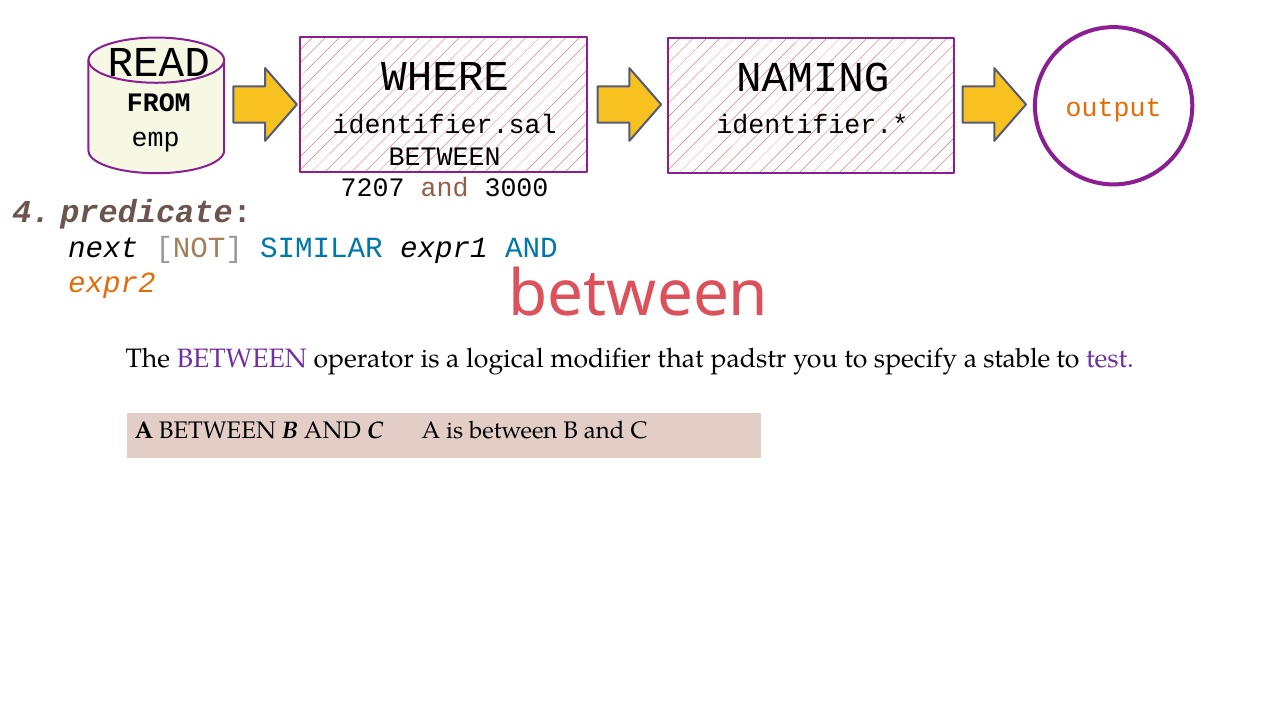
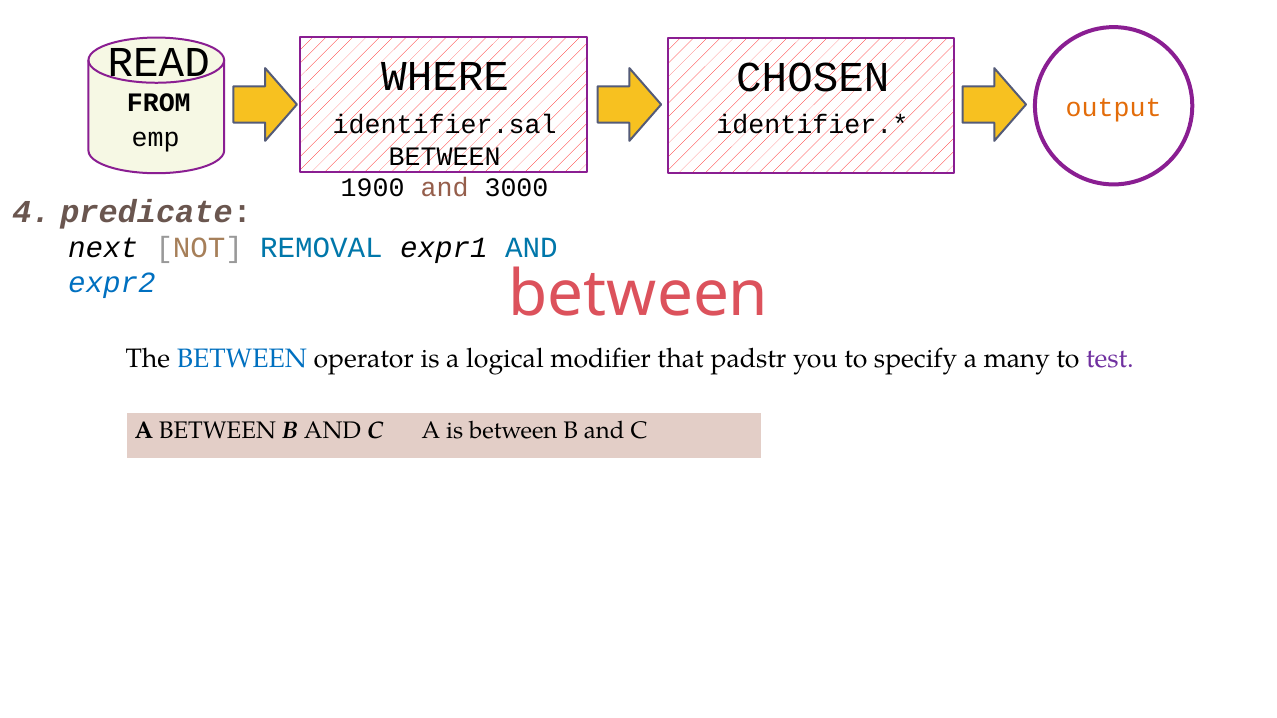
NAMING: NAMING -> CHOSEN (813, 77)
7207: 7207 -> 1900 (373, 188)
SIMILAR: SIMILAR -> REMOVAL (321, 248)
expr2 colour: orange -> blue (112, 283)
BETWEEN colour: purple -> blue (242, 359)
stable: stable -> many (1017, 359)
